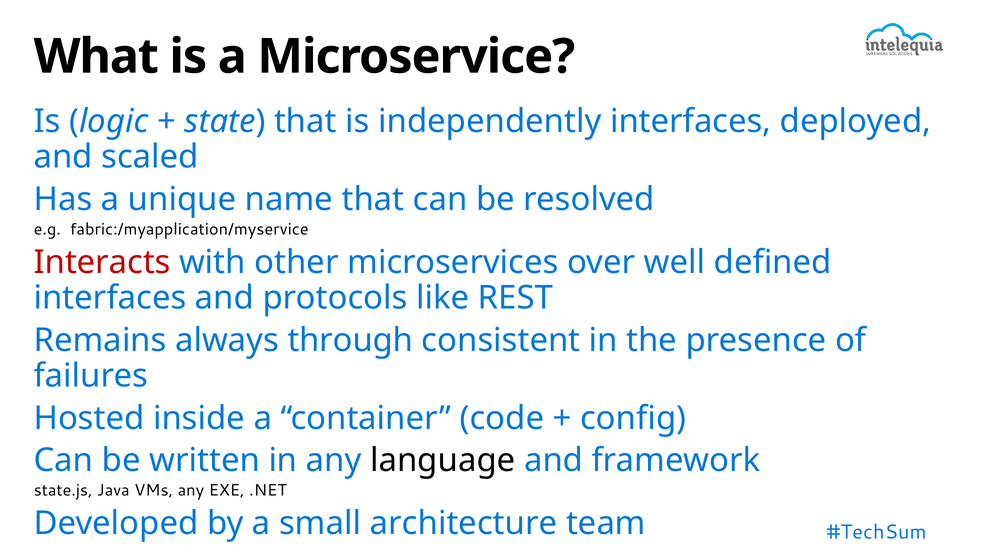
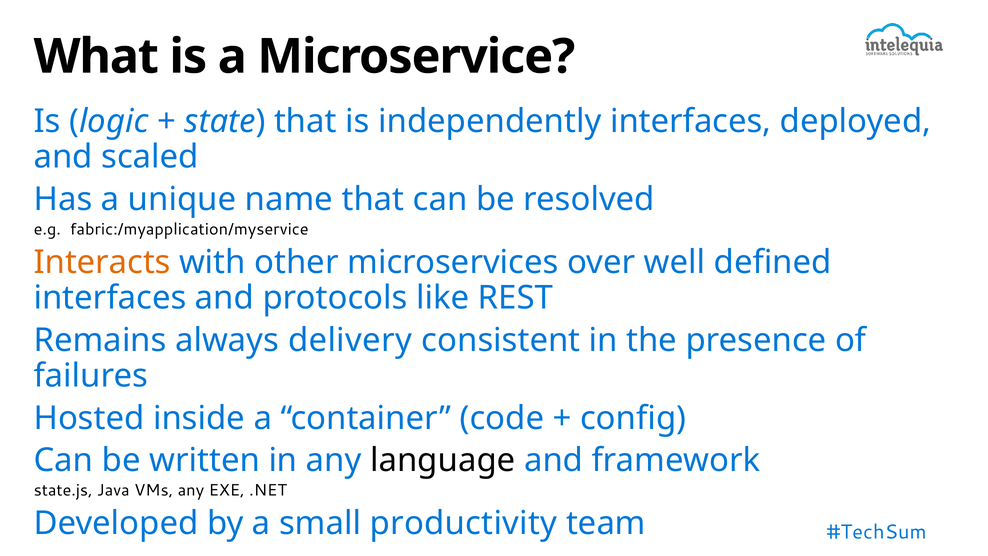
Interacts colour: red -> orange (102, 262)
through: through -> delivery (350, 340)
architecture: architecture -> productivity (463, 523)
